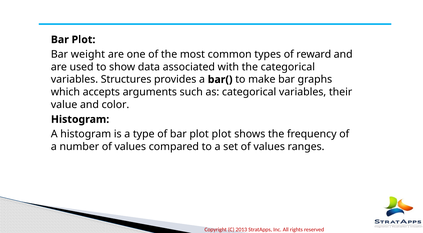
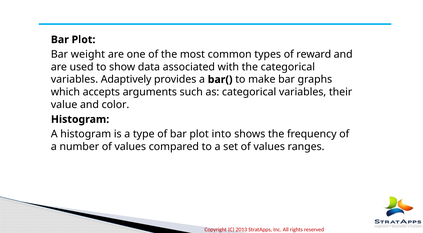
Structures: Structures -> Adaptively (126, 80)
plot plot: plot -> into (221, 134)
